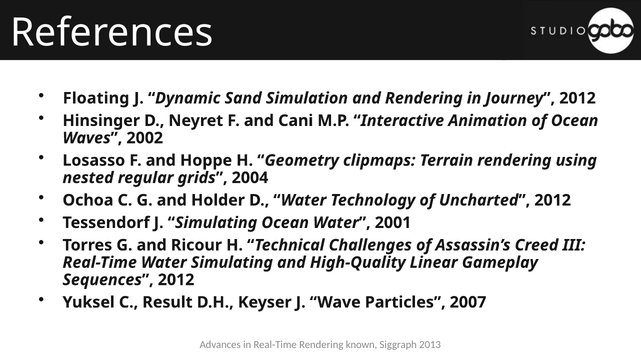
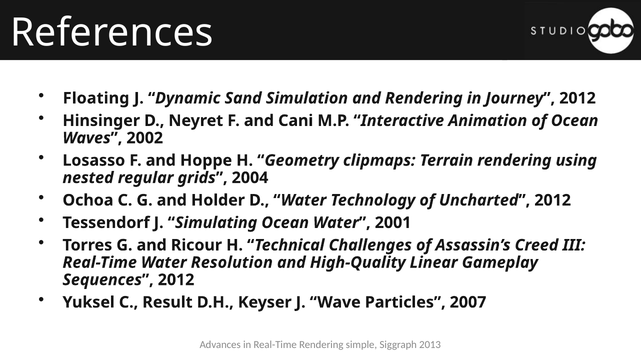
Water Simulating: Simulating -> Resolution (232, 262)
known: known -> simple (361, 344)
